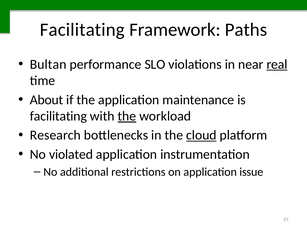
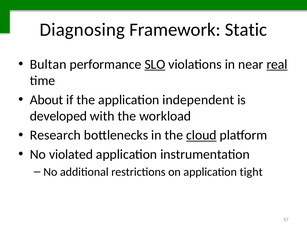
Facilitating: Facilitating -> Diagnosing (82, 30)
Paths: Paths -> Static (246, 30)
SLO underline: none -> present (155, 64)
maintenance: maintenance -> independent (198, 100)
facilitating: facilitating -> developed (58, 116)
the underline: present -> none (127, 116)
issue: issue -> tight (251, 172)
